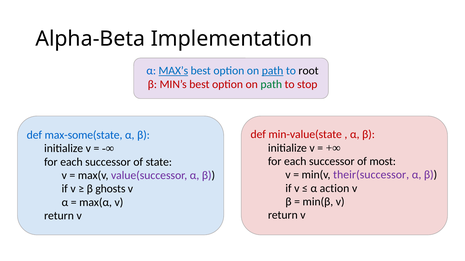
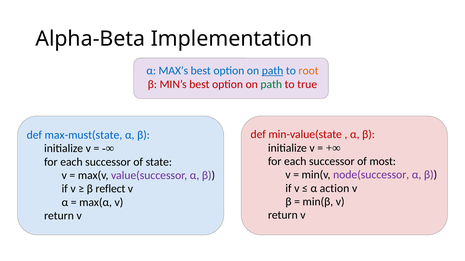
MAX’s underline: present -> none (173, 71)
root colour: black -> orange (309, 71)
stop: stop -> true (307, 84)
max-some(state: max-some(state -> max-must(state (83, 135)
their(successor: their(successor -> node(successor (371, 175)
ghosts: ghosts -> reflect (110, 189)
